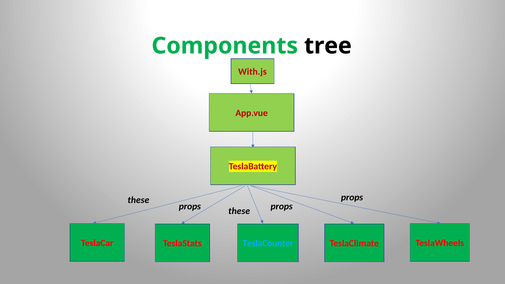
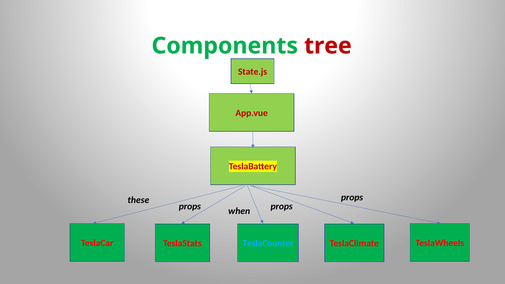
tree colour: black -> red (328, 46)
With.js: With.js -> State.js (253, 72)
these: these -> when (239, 211)
